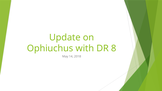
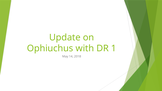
8: 8 -> 1 (114, 48)
